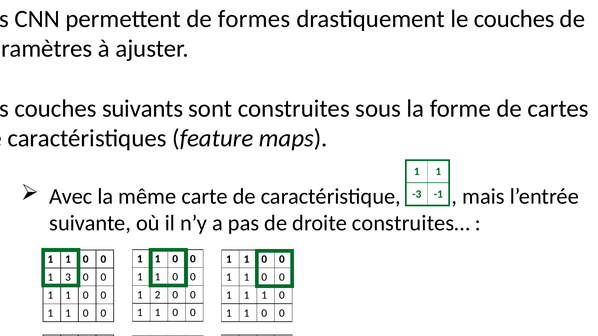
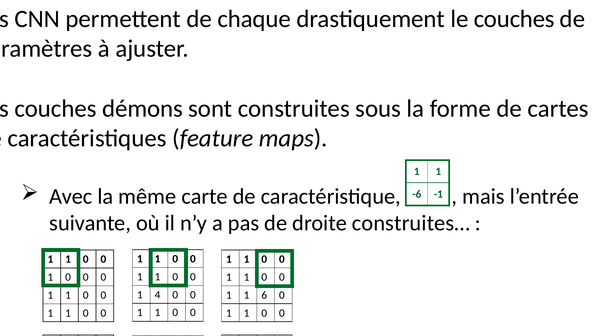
formes: formes -> chaque (254, 19)
suivants: suivants -> démons (143, 109)
-3: -3 -> -6 (417, 194)
3: 3 -> 0 (68, 277)
2: 2 -> 4 (158, 295)
1 1 1: 1 -> 6 (264, 295)
